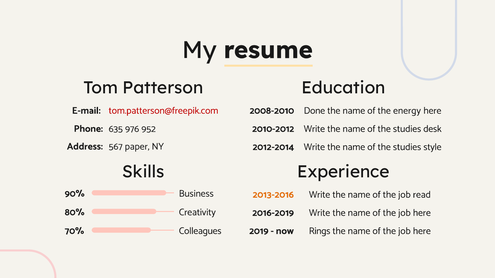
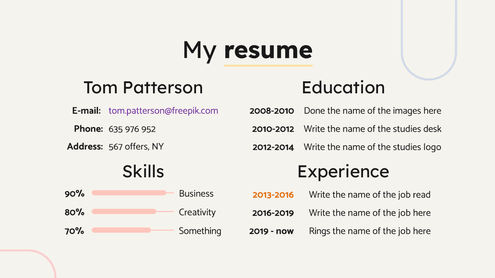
tom.patterson@freepik.com colour: red -> purple (163, 111)
energy: energy -> images (407, 111)
paper: paper -> offers (137, 147)
style: style -> logo (432, 147)
Colleagues: Colleagues -> Something (200, 231)
